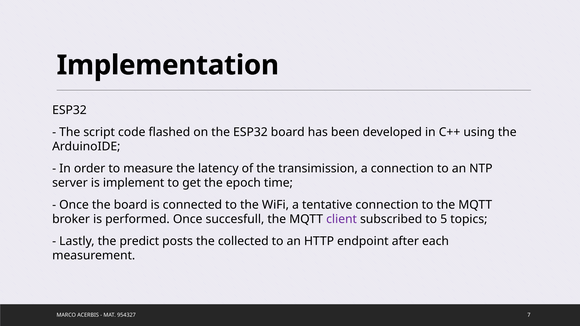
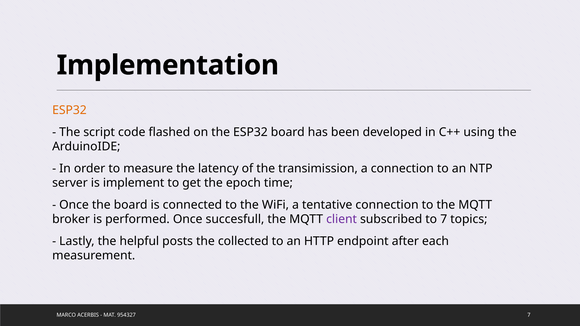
ESP32 colour: black -> orange (69, 110)
to 5: 5 -> 7 (444, 219)
predict: predict -> helpful (139, 241)
